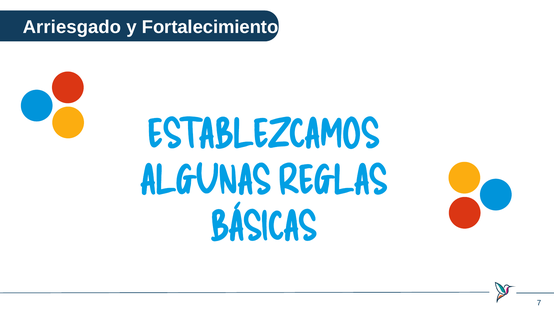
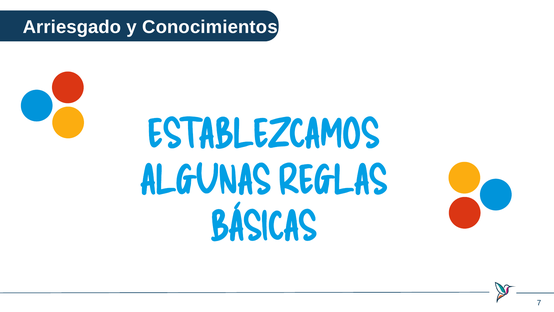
Fortalecimiento: Fortalecimiento -> Conocimientos (210, 27)
